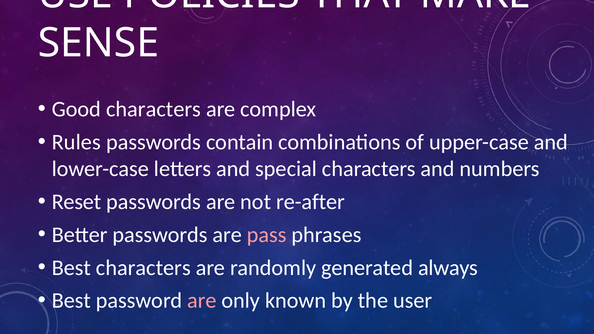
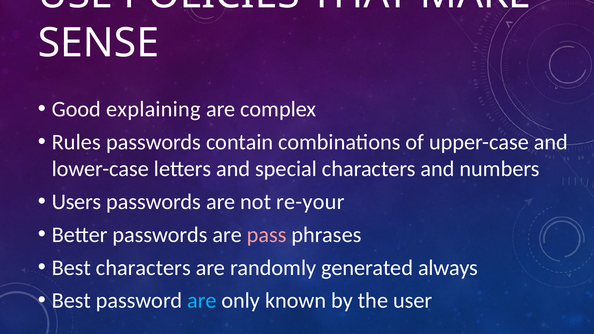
Good characters: characters -> explaining (153, 109)
Reset: Reset -> Users (77, 202)
re-after: re-after -> re-your (310, 202)
are colour: pink -> light blue (202, 301)
